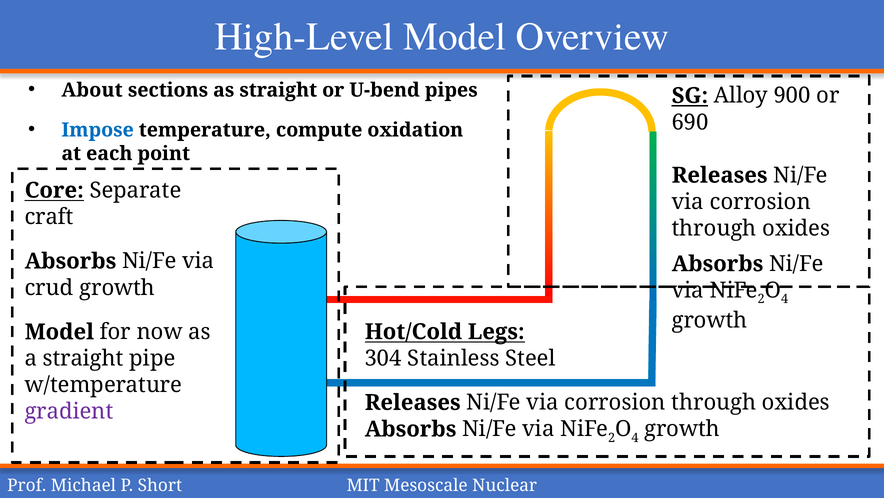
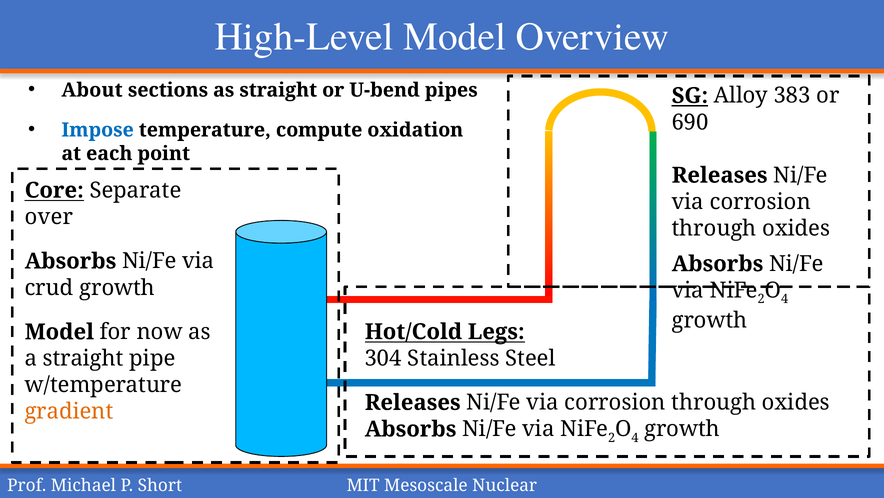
900: 900 -> 383 (792, 96)
craft: craft -> over (49, 217)
gradient colour: purple -> orange (69, 411)
